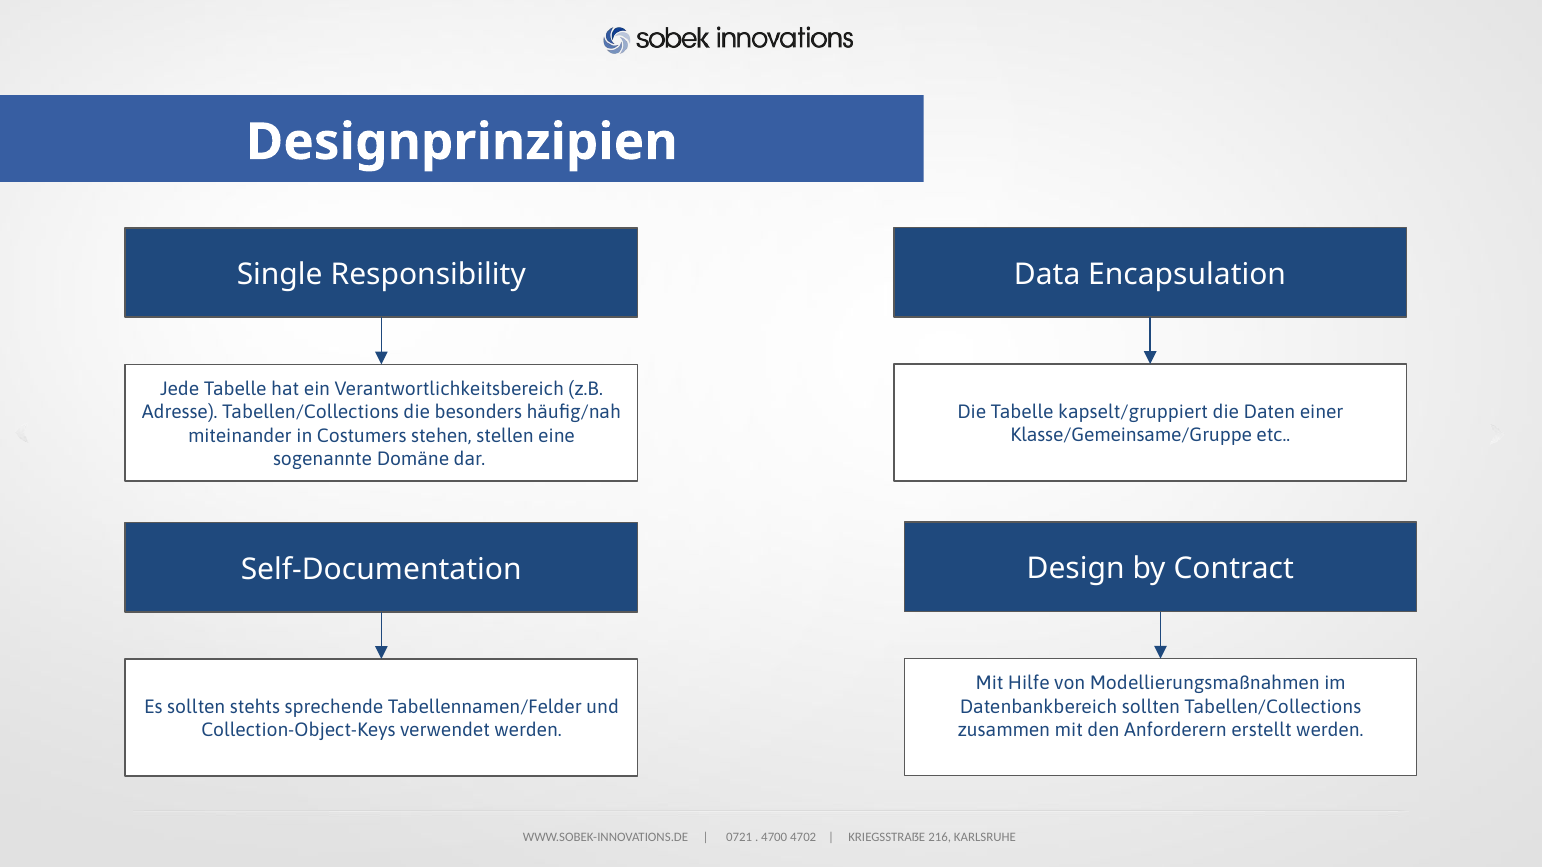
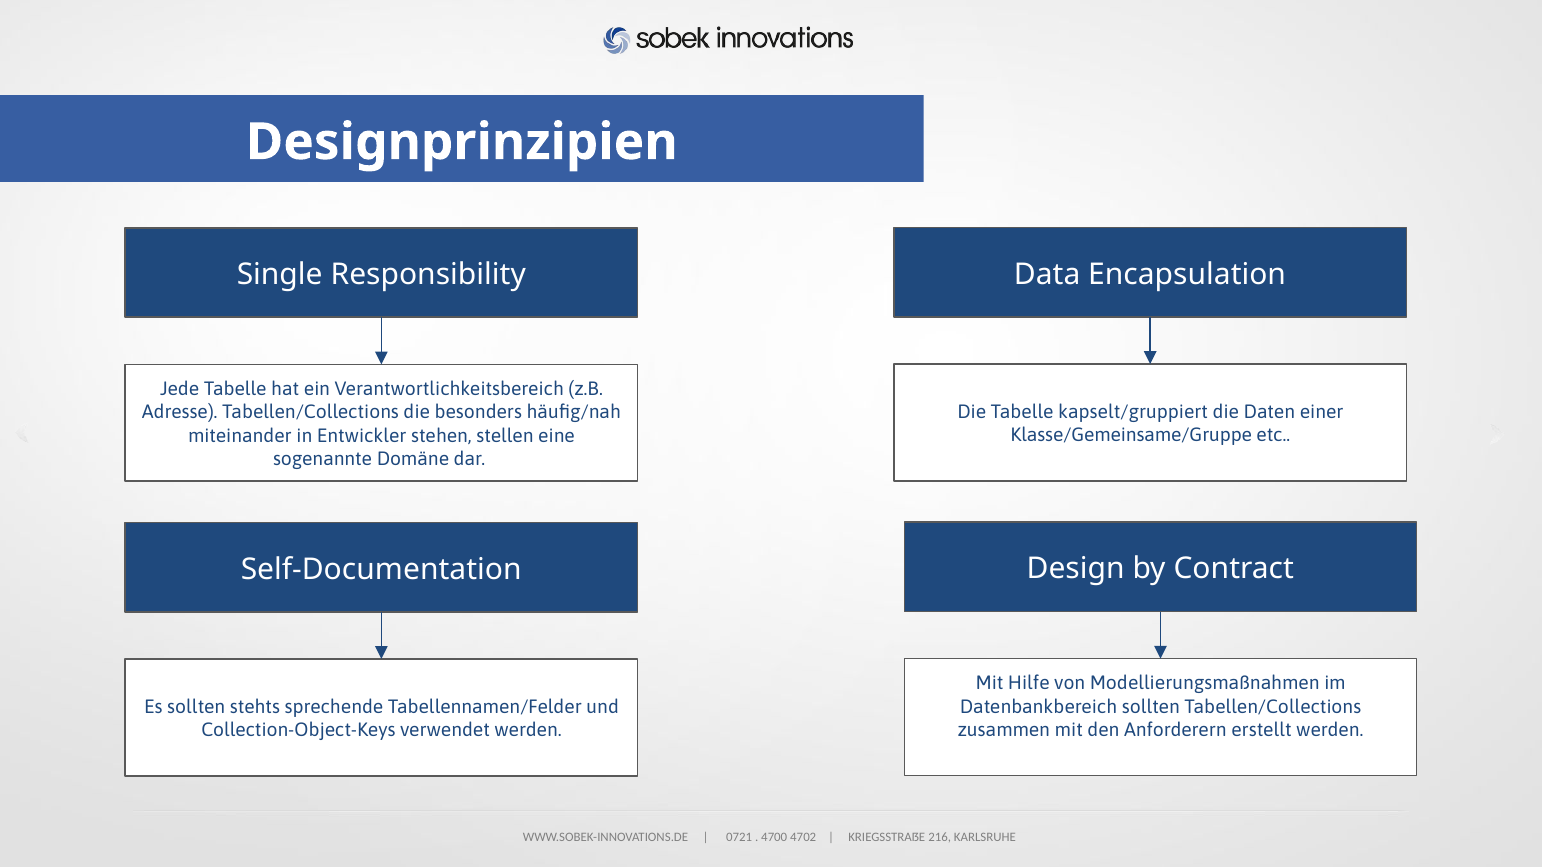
Costumers: Costumers -> Entwickler (362, 436)
